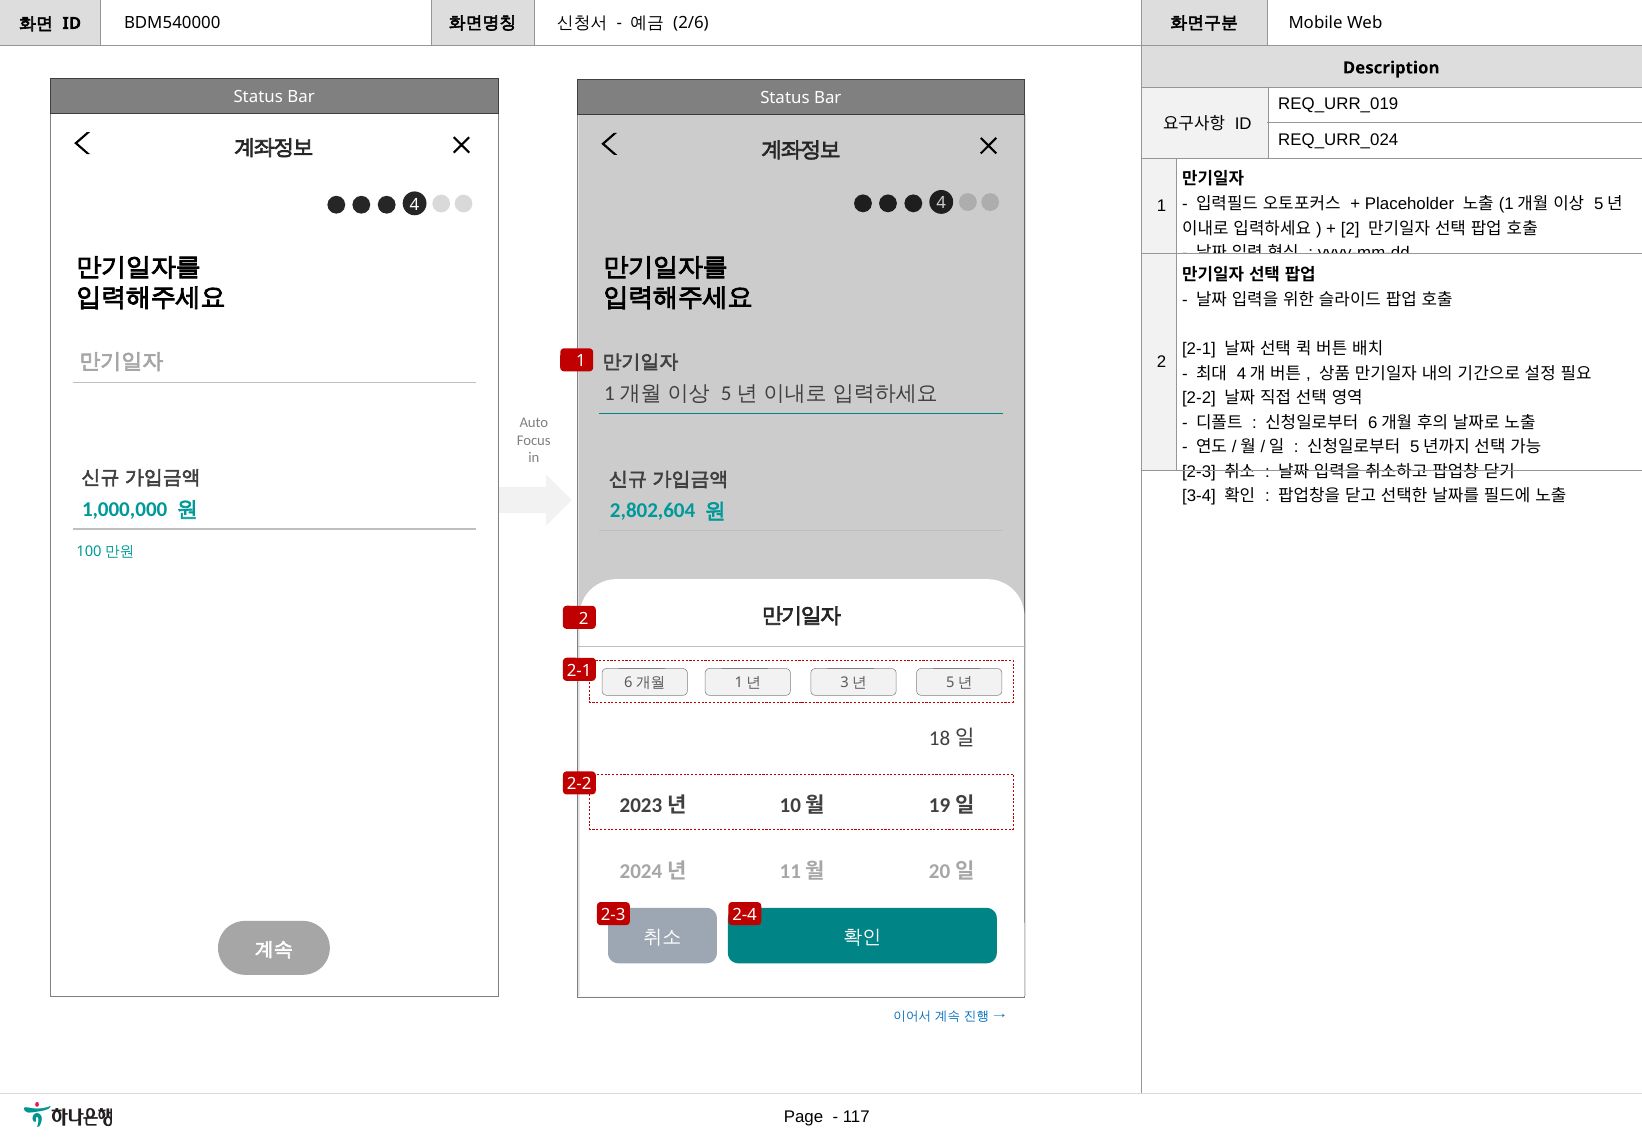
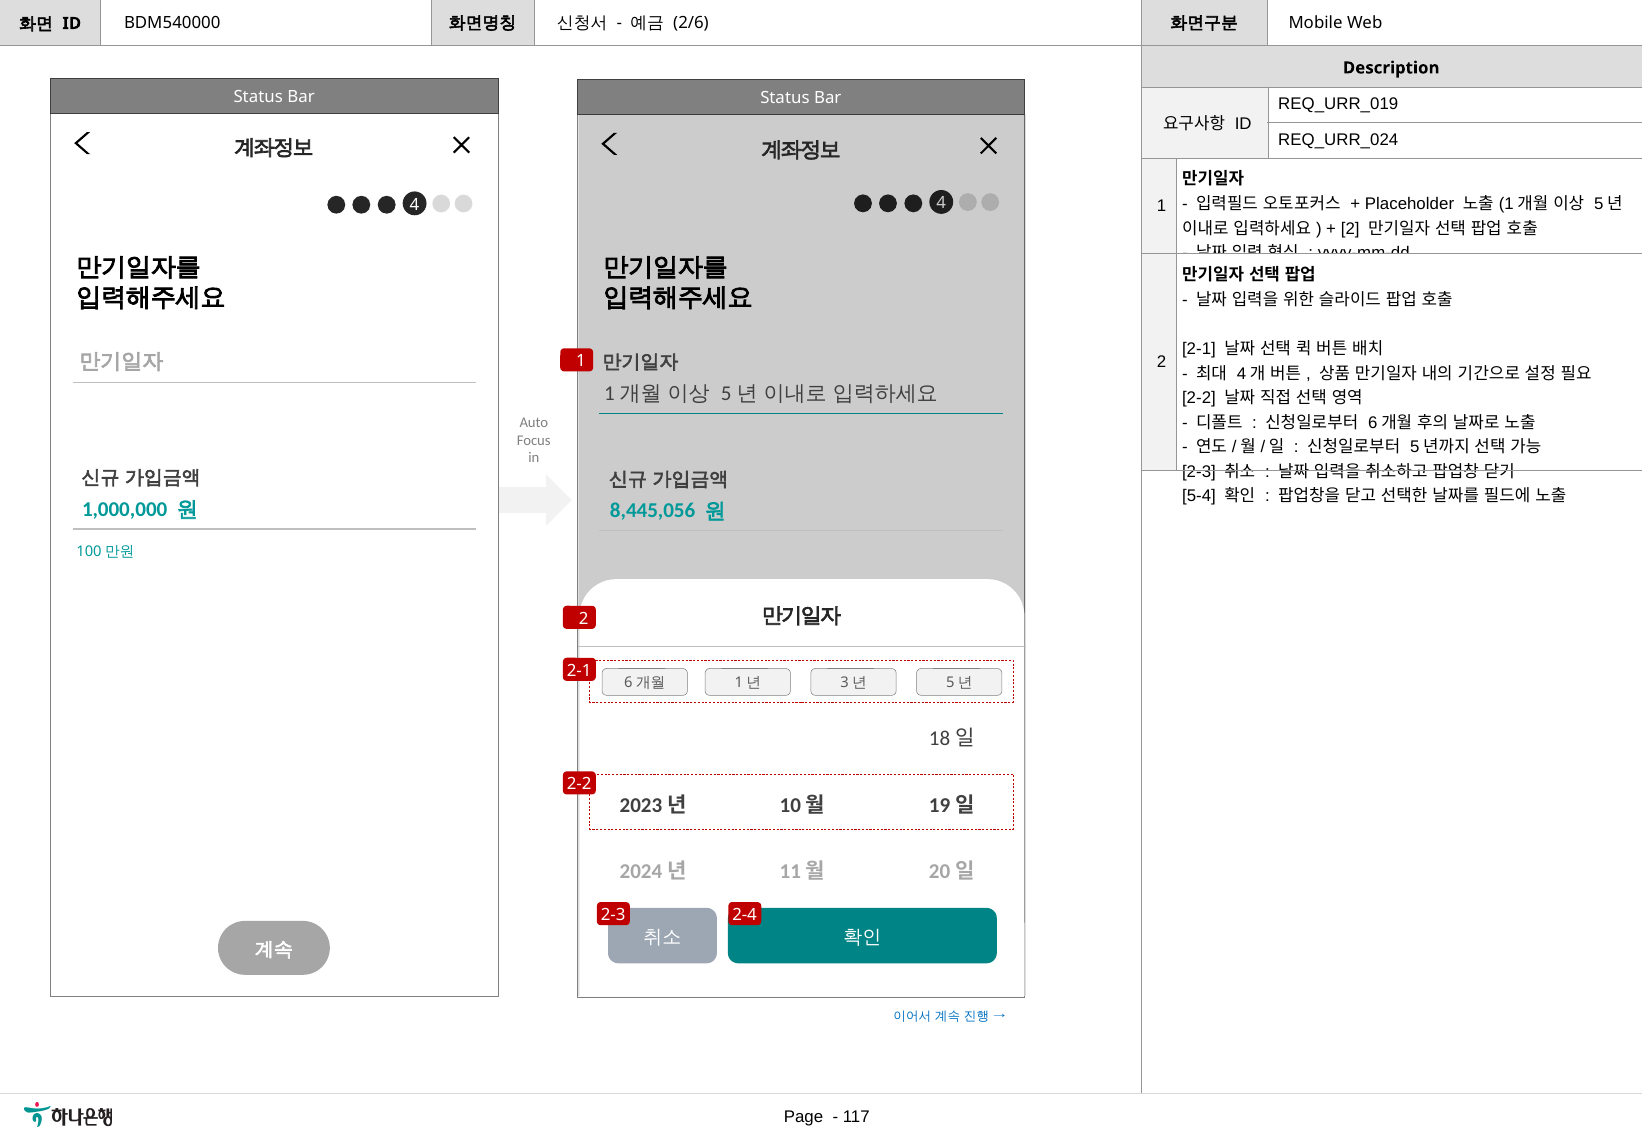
3-4: 3-4 -> 5-4 (1199, 496)
2,802,604: 2,802,604 -> 8,445,056 (653, 511)
